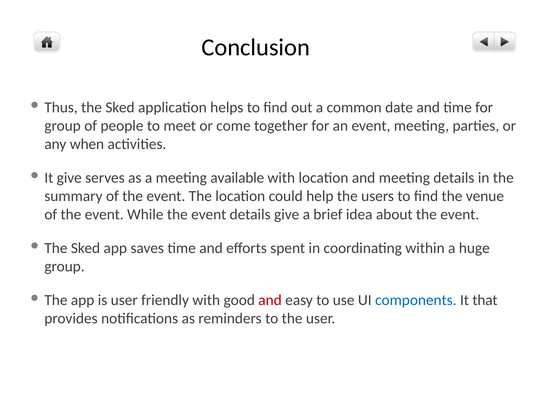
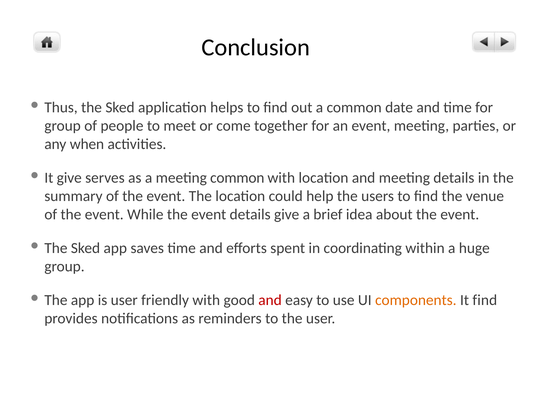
meeting available: available -> common (237, 178)
components colour: blue -> orange (416, 300)
It that: that -> find (485, 300)
